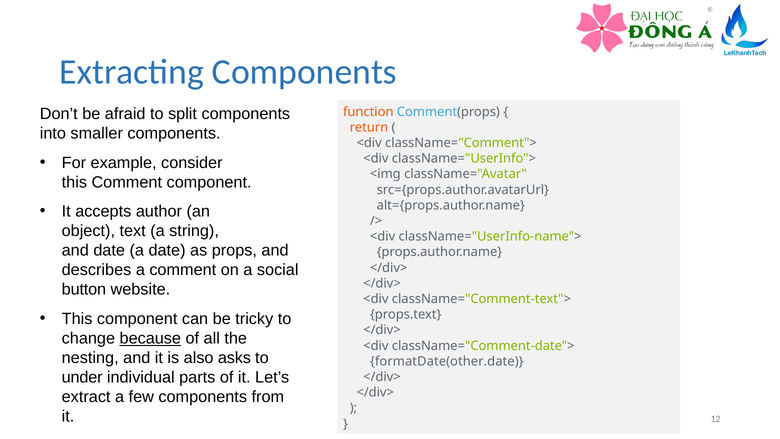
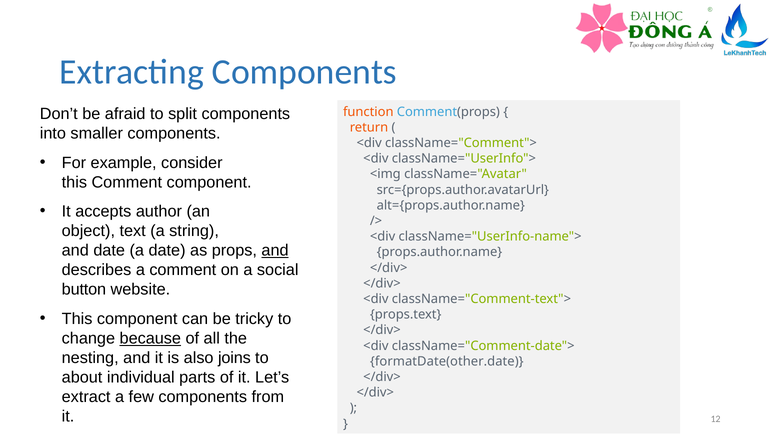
and underline: none -> present (275, 250)
asks: asks -> joins (234, 358)
under: under -> about (82, 377)
